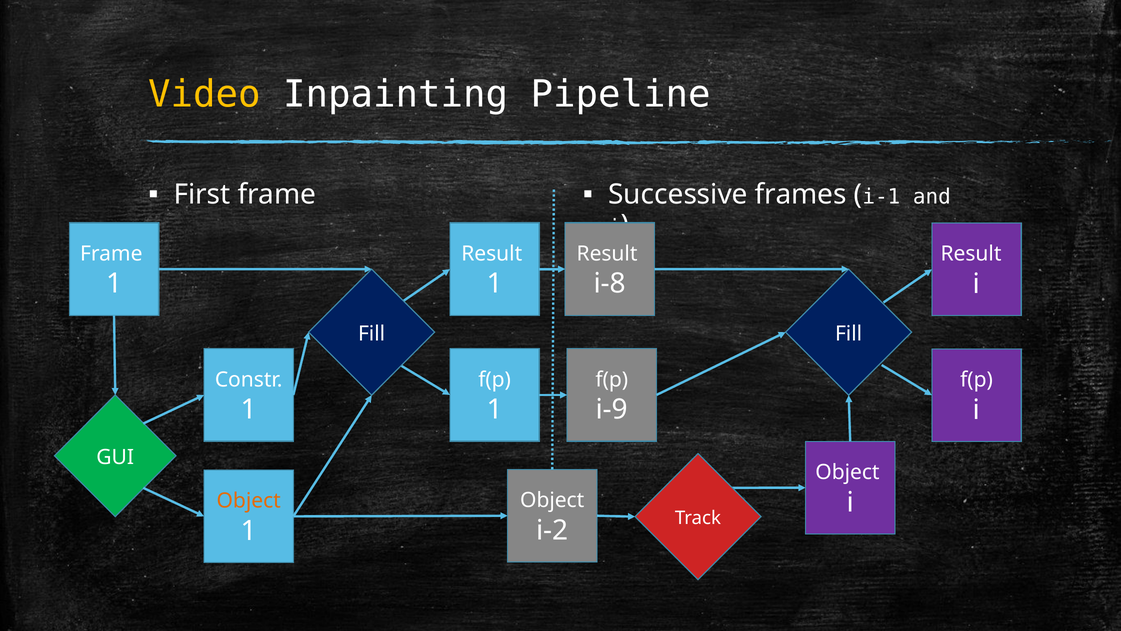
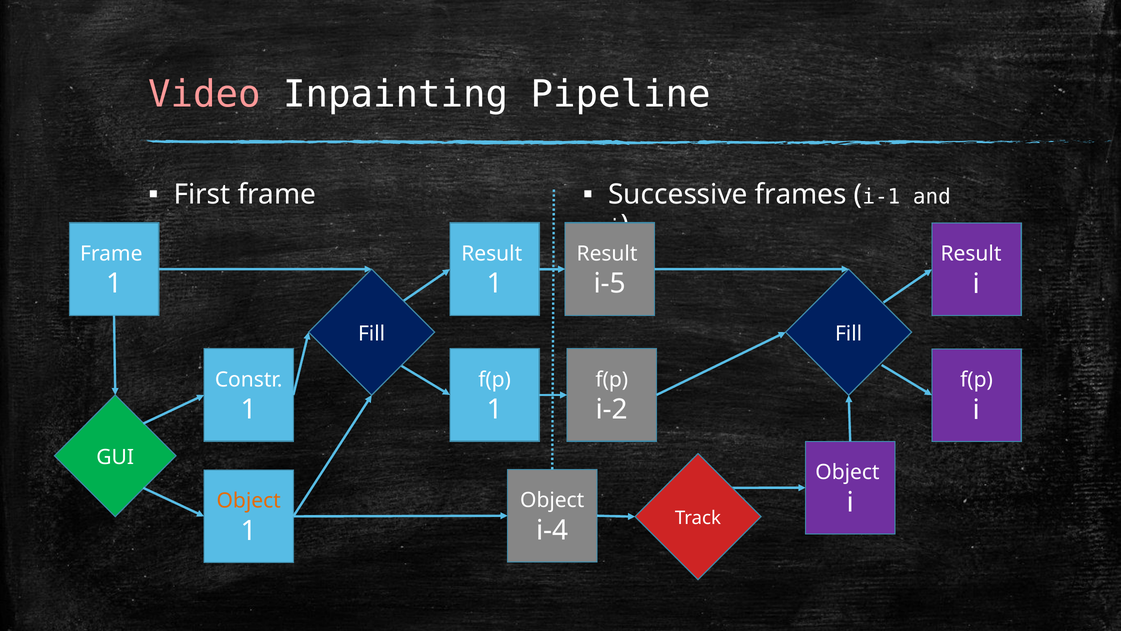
Video colour: yellow -> pink (205, 94)
i-8: i-8 -> i-5 (610, 284)
i-9: i-9 -> i-2 (612, 409)
i-2: i-2 -> i-4 (552, 530)
